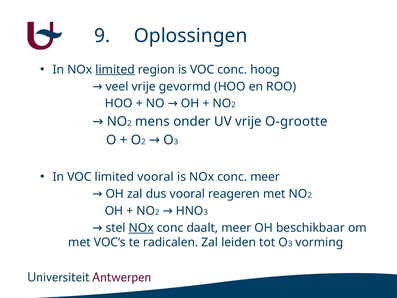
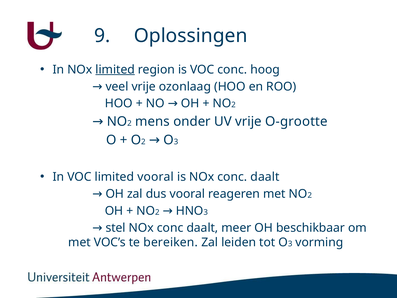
gevormd: gevormd -> ozonlaag (185, 86)
is NOx conc meer: meer -> daalt (265, 177)
NOx underline: present -> none (141, 228)
radicalen: radicalen -> bereiken (171, 242)
